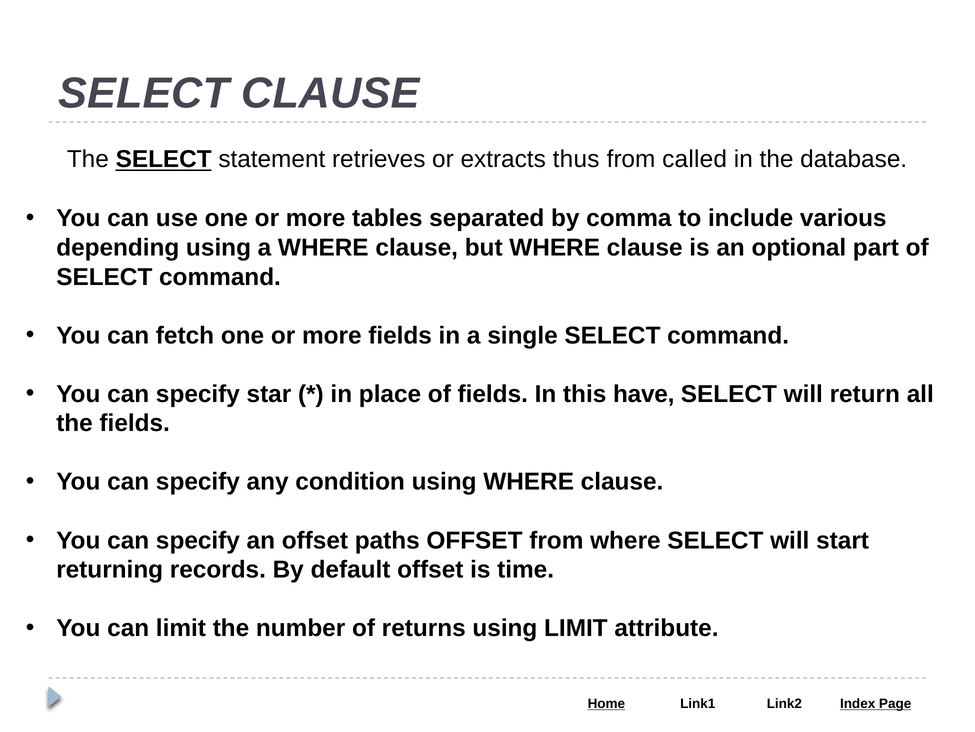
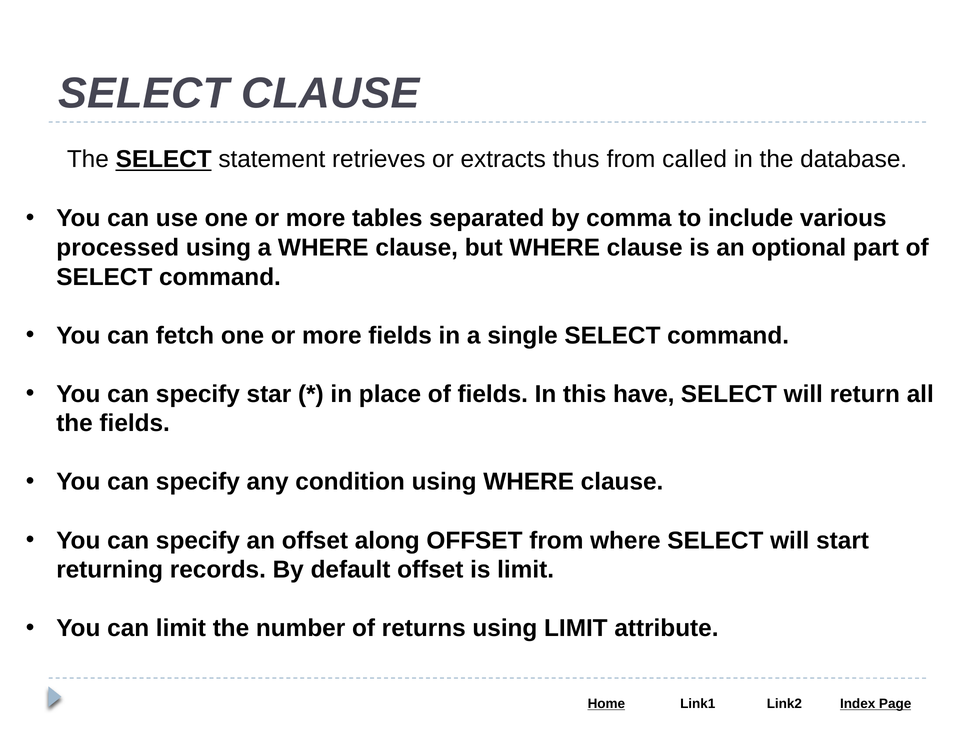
depending: depending -> processed (118, 247)
paths: paths -> along (387, 540)
is time: time -> limit (526, 569)
